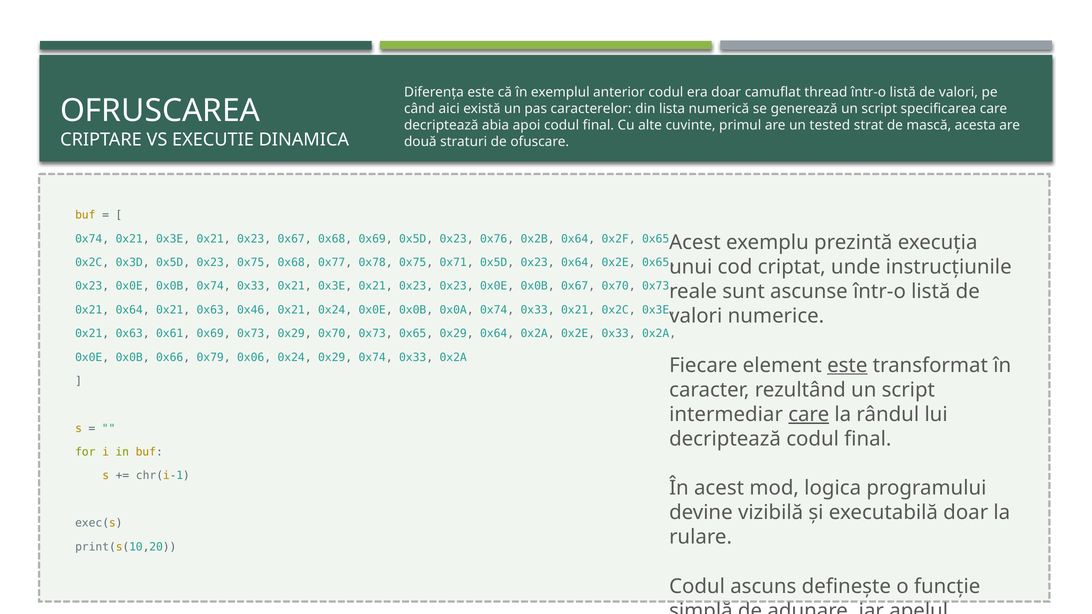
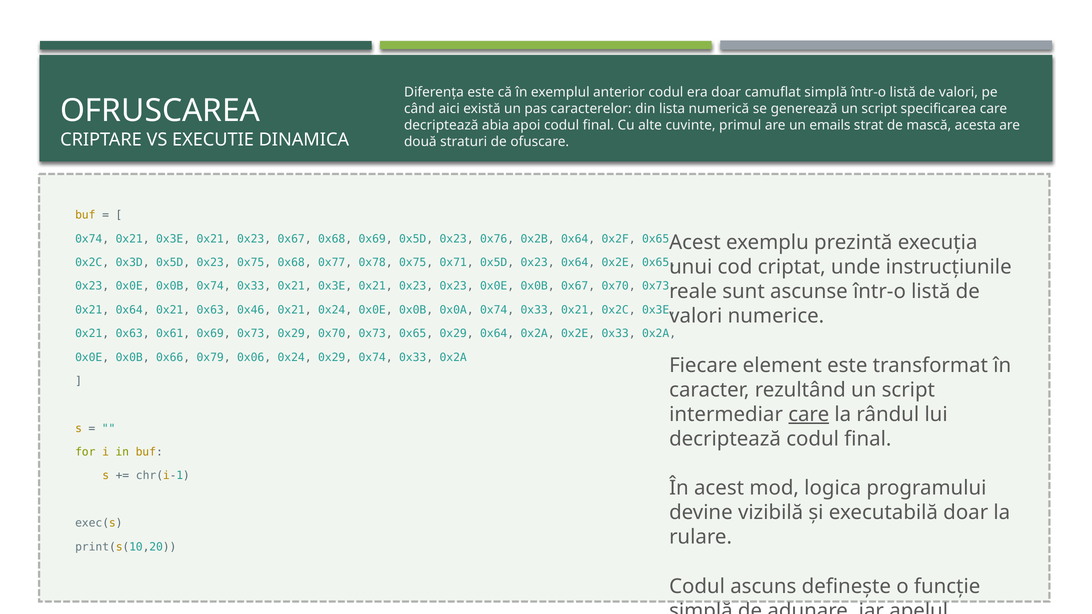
camuflat thread: thread -> simplă (826, 92)
tested: tested -> emails (830, 125)
este underline: present -> none (847, 365)
